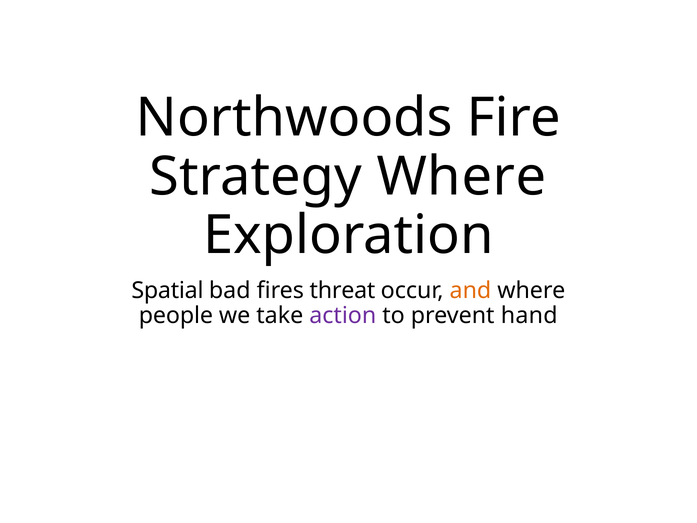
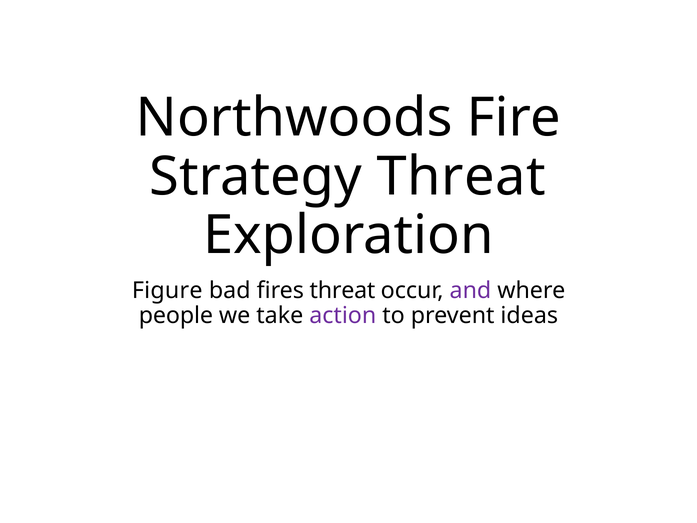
Strategy Where: Where -> Threat (461, 177)
Spatial: Spatial -> Figure (167, 290)
and colour: orange -> purple (470, 290)
hand: hand -> ideas (529, 316)
